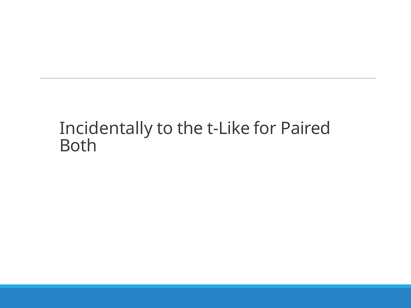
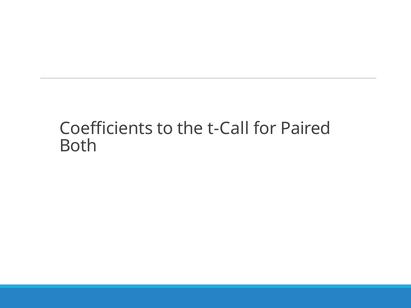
Incidentally: Incidentally -> Coefficients (106, 129)
t-Like: t-Like -> t-Call (228, 129)
